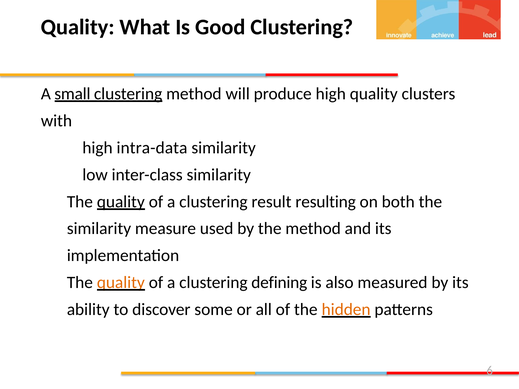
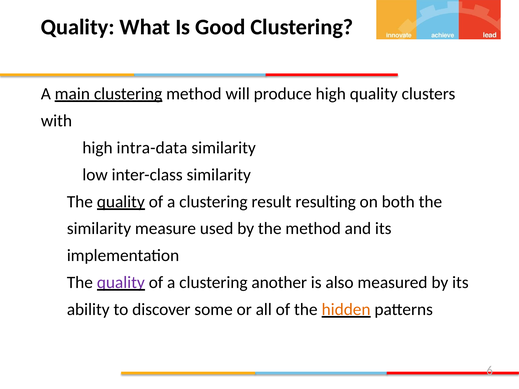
small: small -> main (72, 94)
quality colour: orange -> purple (121, 283)
defining: defining -> another (279, 283)
